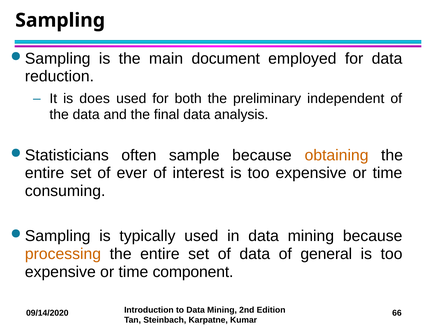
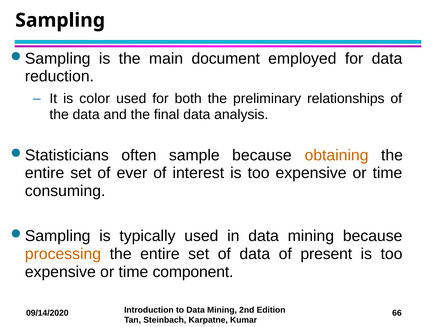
does: does -> color (95, 99)
independent: independent -> relationships (346, 99)
general: general -> present (326, 254)
